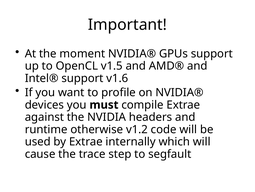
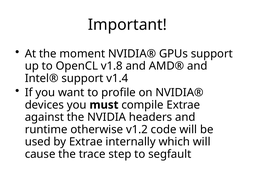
v1.5: v1.5 -> v1.8 (112, 66)
v1.6: v1.6 -> v1.4 (117, 78)
